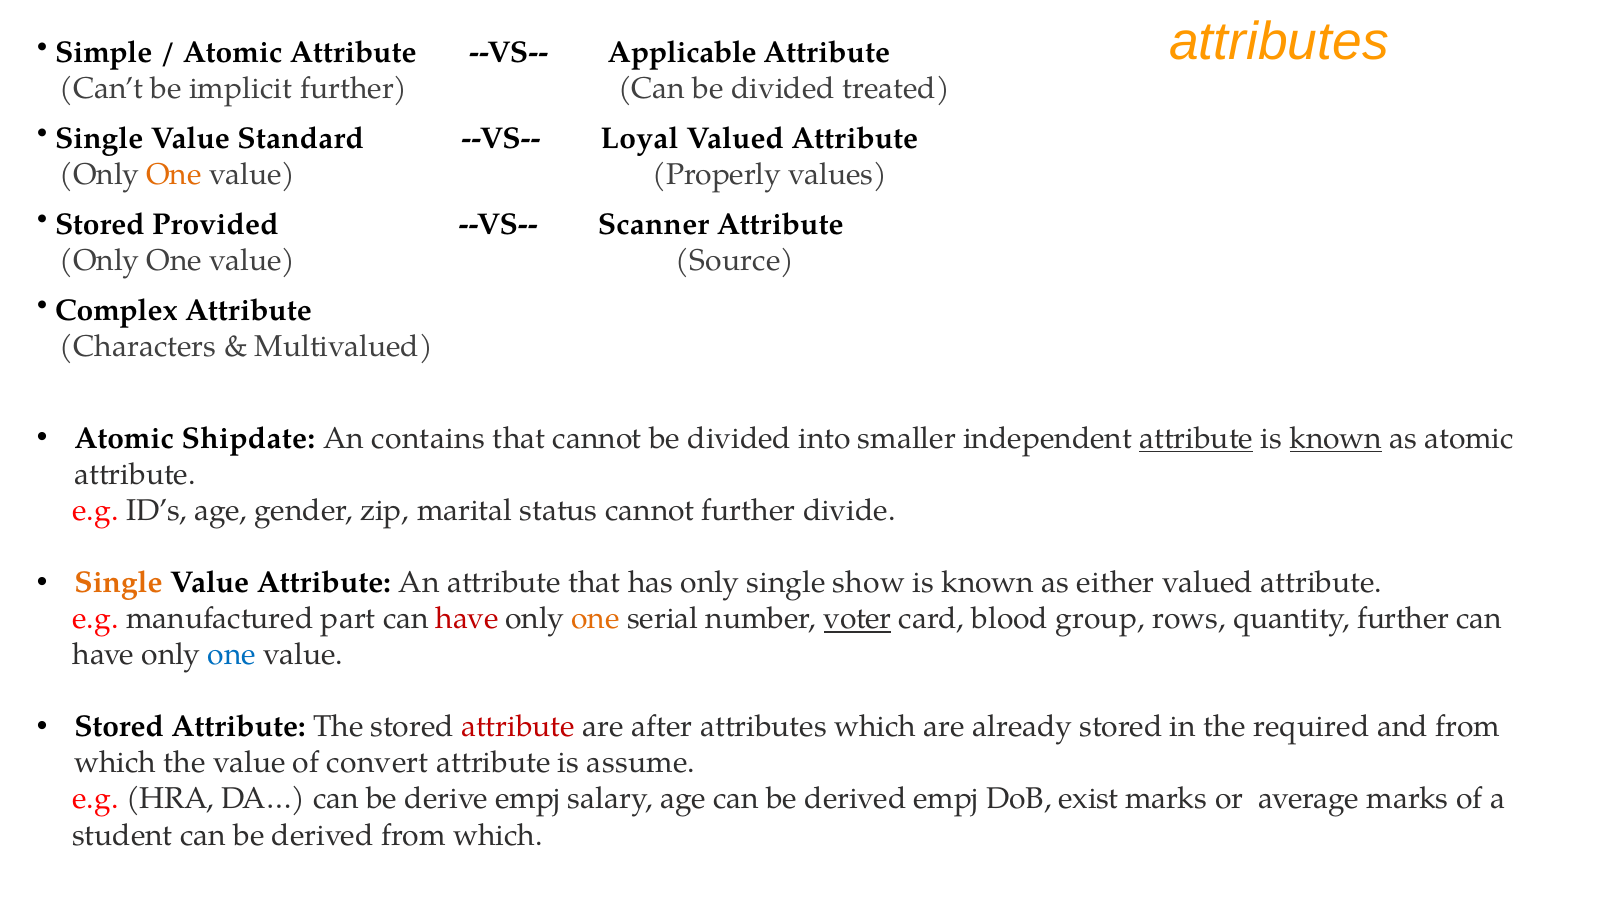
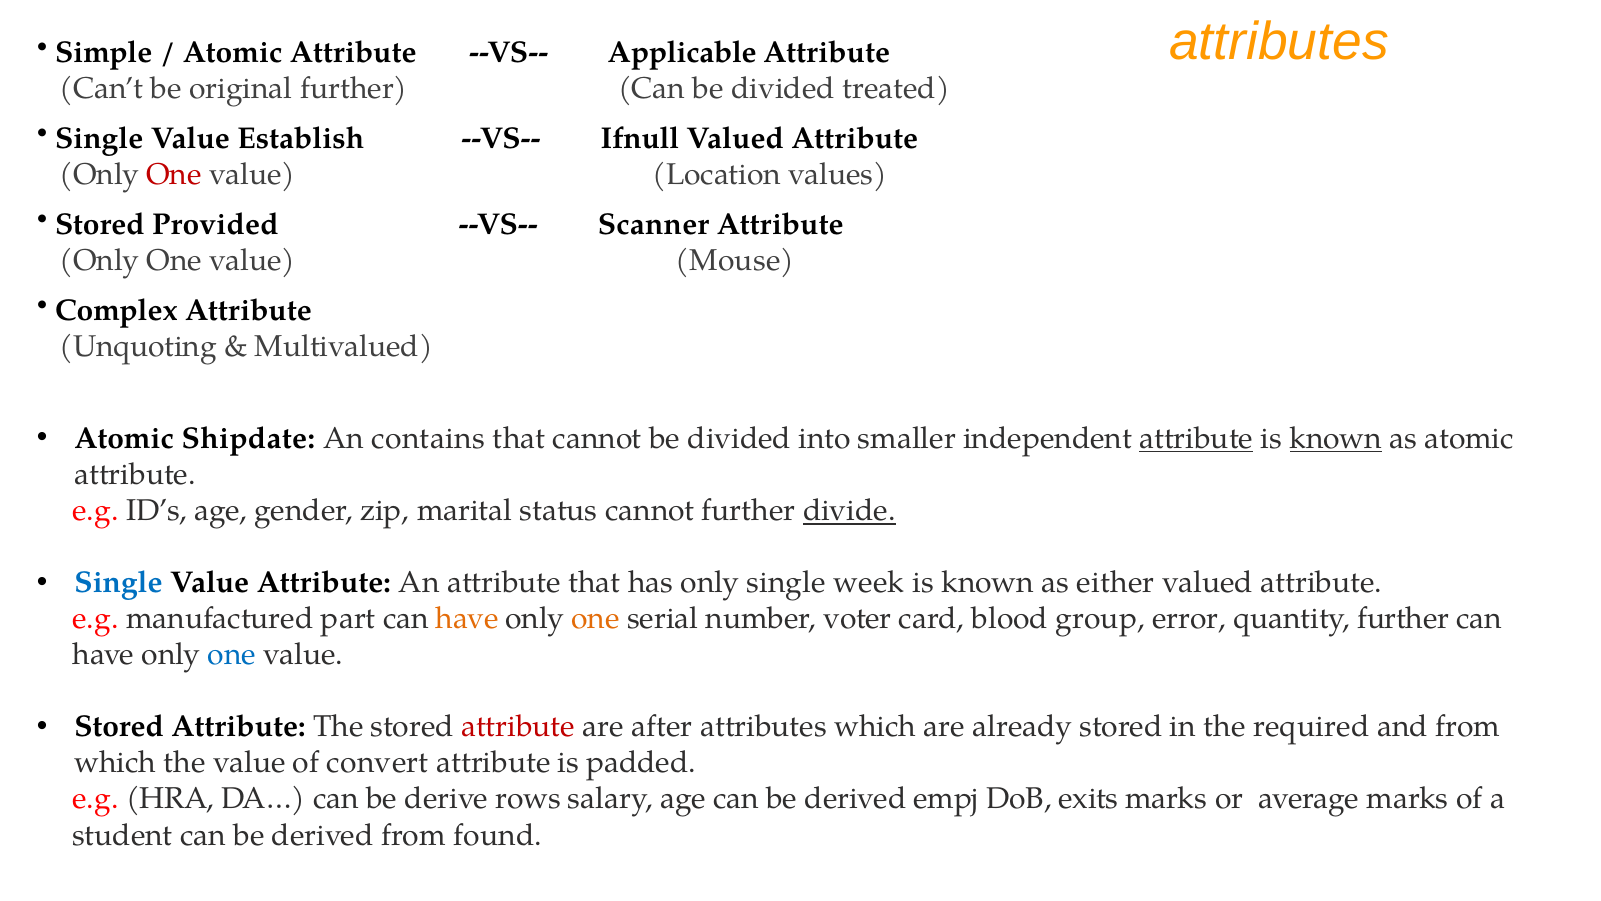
implicit: implicit -> original (241, 89)
Standard: Standard -> Establish (301, 139)
Loyal: Loyal -> Ifnull (640, 139)
One colour: orange -> red (174, 175)
Properly: Properly -> Location (717, 175)
Source: Source -> Mouse (735, 261)
Characters: Characters -> Unquoting (138, 347)
divide underline: none -> present (849, 510)
Single colour: orange -> blue (119, 583)
show: show -> week (869, 583)
have colour: red -> orange (467, 619)
voter underline: present -> none (858, 619)
rows: rows -> error (1189, 619)
assume: assume -> padded (641, 763)
derive empj: empj -> rows (528, 799)
exist: exist -> exits (1089, 799)
derived from which: which -> found (498, 835)
